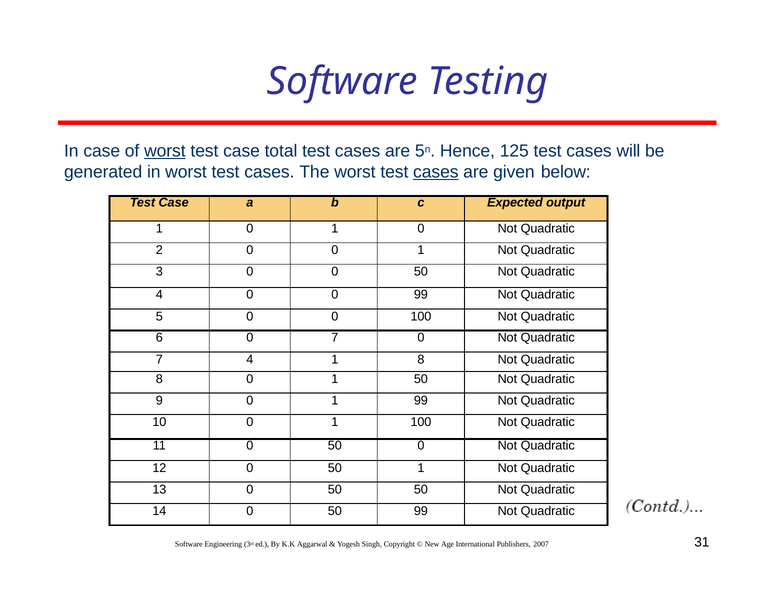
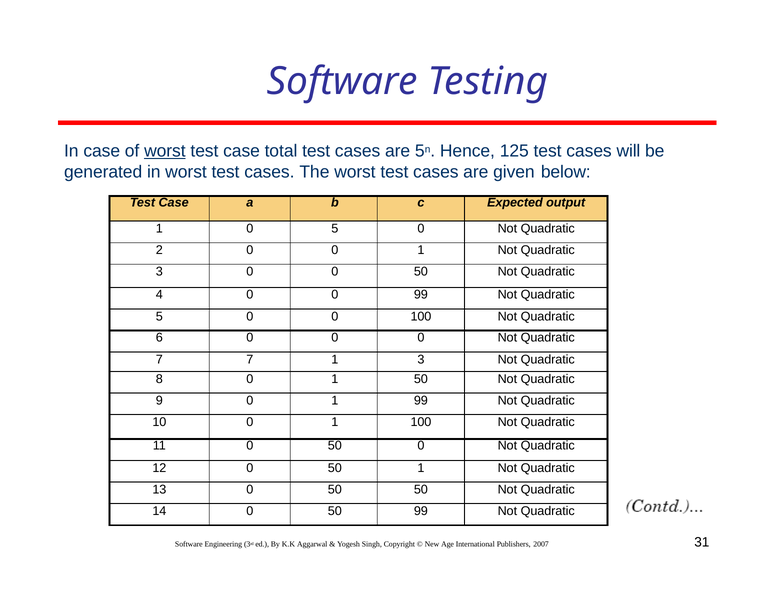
cases underline: present -> none (436, 172)
1 0 1: 1 -> 5 (335, 229)
6 0 7: 7 -> 0 (335, 338)
7 4: 4 -> 7 (250, 360)
1 8: 8 -> 3 (421, 360)
